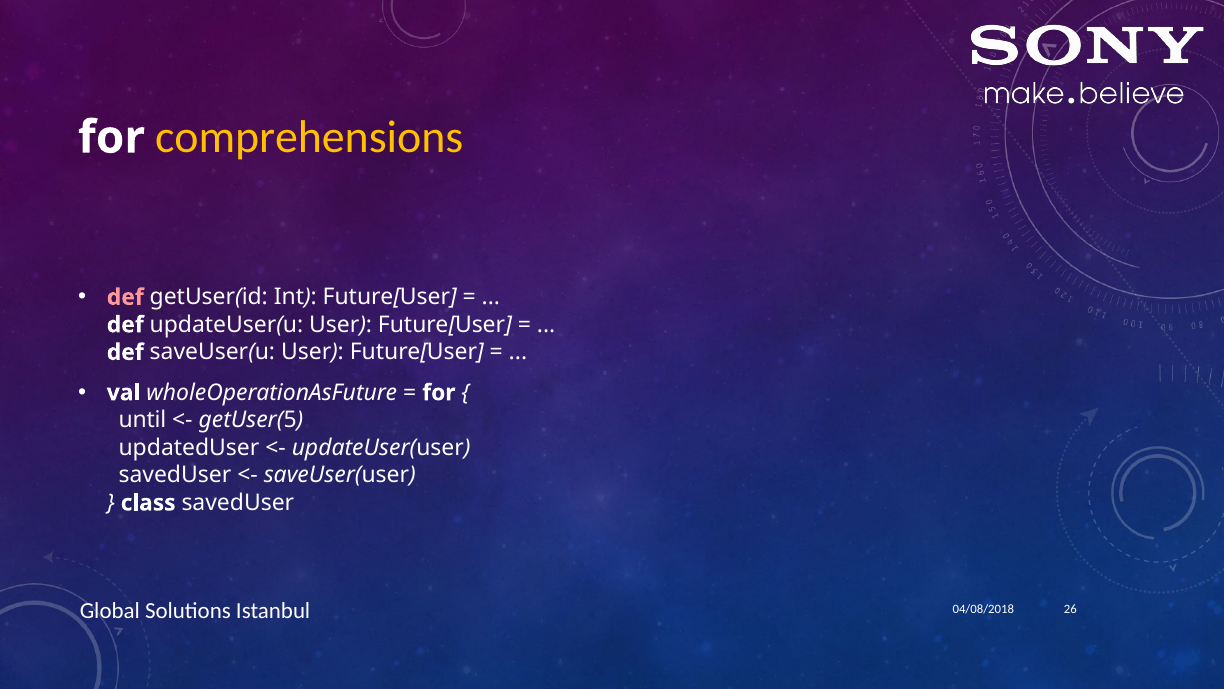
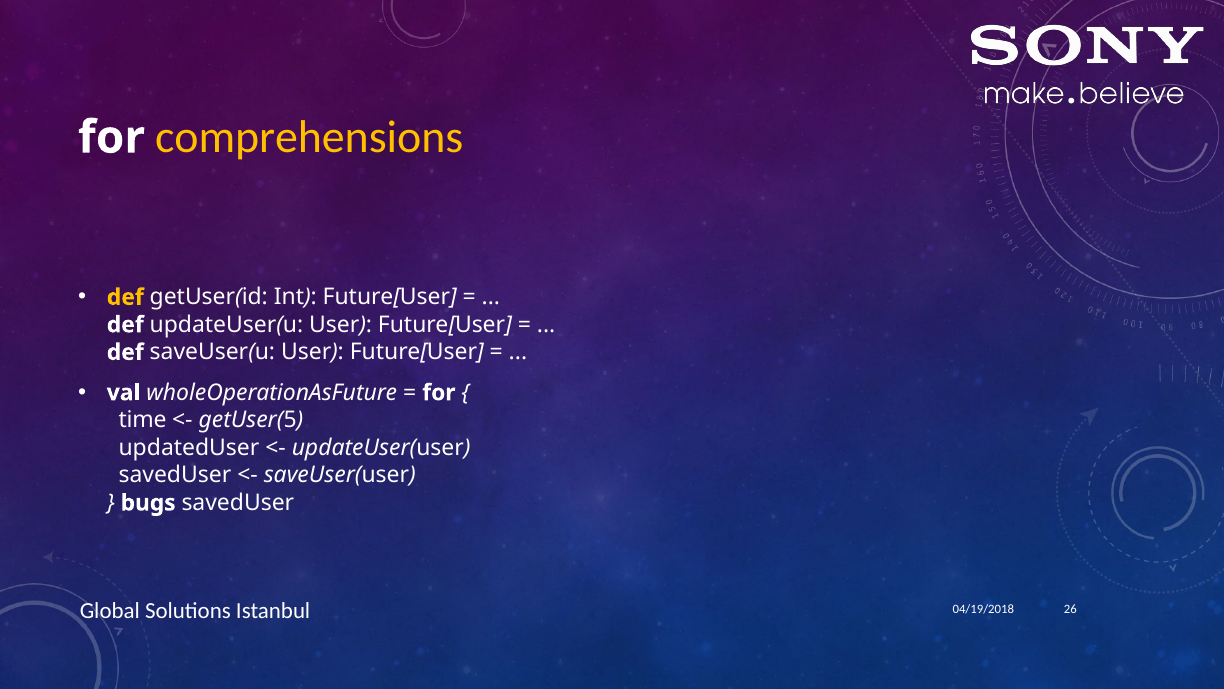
def colour: pink -> yellow (125, 297)
until: until -> time (143, 420)
class: class -> bugs (148, 503)
04/08/2018: 04/08/2018 -> 04/19/2018 (983, 609)
